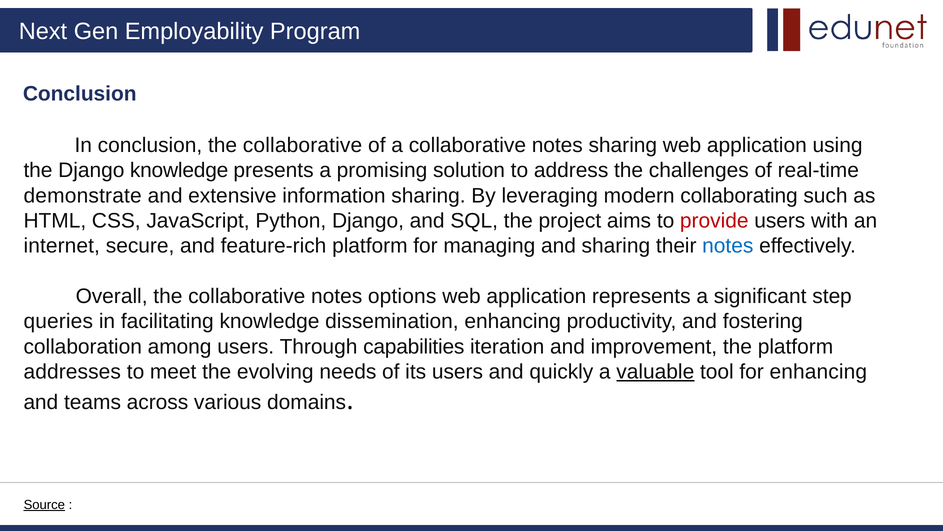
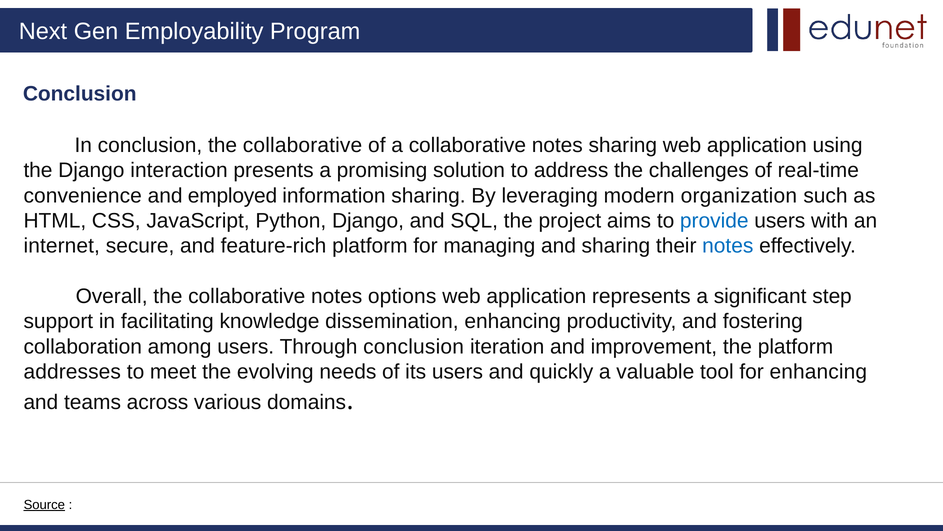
Django knowledge: knowledge -> interaction (179, 170)
demonstrate: demonstrate -> convenience (83, 196)
extensive: extensive -> employed (233, 196)
collaborating: collaborating -> organization (739, 196)
provide colour: red -> blue (714, 221)
queries: queries -> support (58, 321)
Through capabilities: capabilities -> conclusion (414, 346)
valuable underline: present -> none (655, 371)
